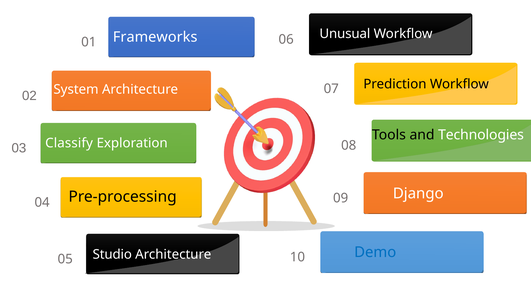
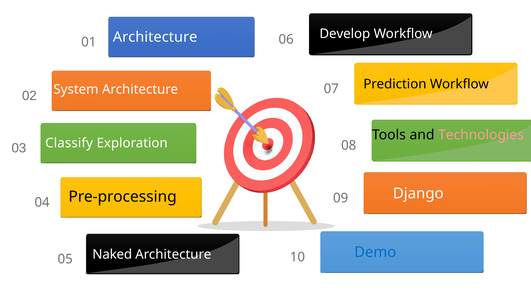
Unusual: Unusual -> Develop (345, 34)
01 Frameworks: Frameworks -> Architecture (155, 37)
Technologies colour: white -> pink (481, 135)
Studio: Studio -> Naked (112, 254)
